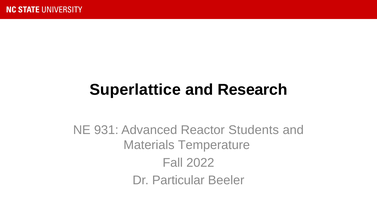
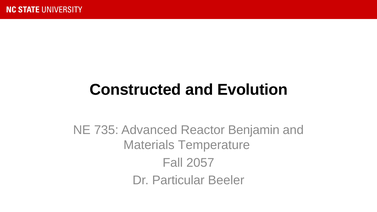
Superlattice: Superlattice -> Constructed (135, 90)
Research: Research -> Evolution (253, 90)
931: 931 -> 735 (106, 130)
Students: Students -> Benjamin (254, 130)
2022: 2022 -> 2057 (200, 163)
